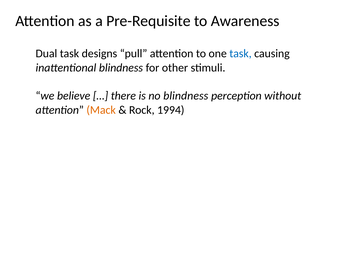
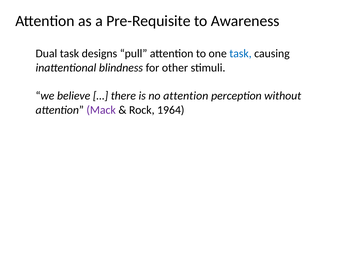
no blindness: blindness -> attention (186, 96)
Mack colour: orange -> purple (101, 110)
1994: 1994 -> 1964 (171, 110)
